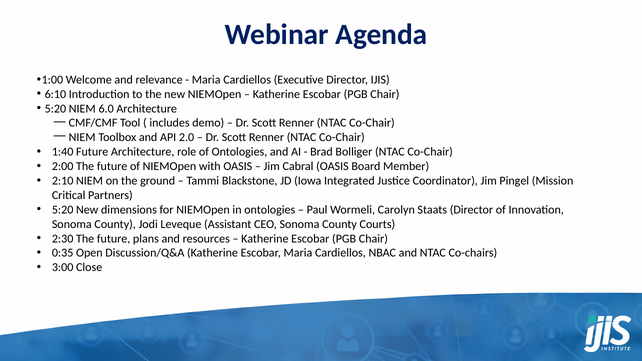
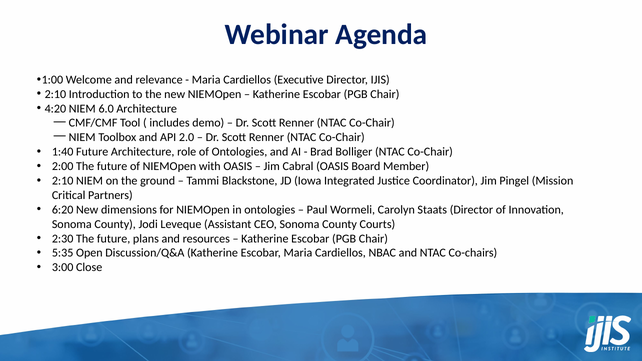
6:10: 6:10 -> 2:10 (55, 94)
5:20: 5:20 -> 4:20 (55, 109)
5:20: 5:20 -> 6:20 (63, 210)
0:35: 0:35 -> 5:35 (63, 253)
